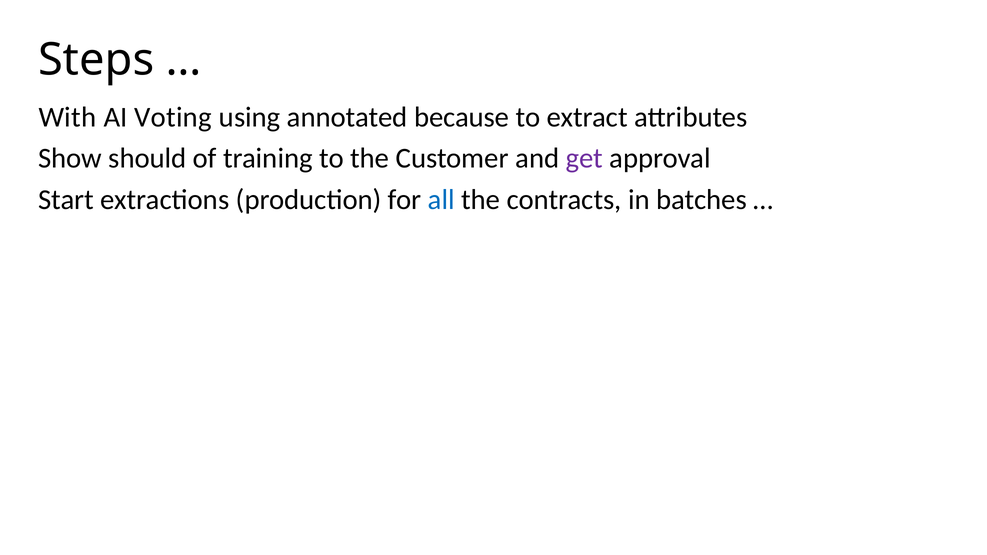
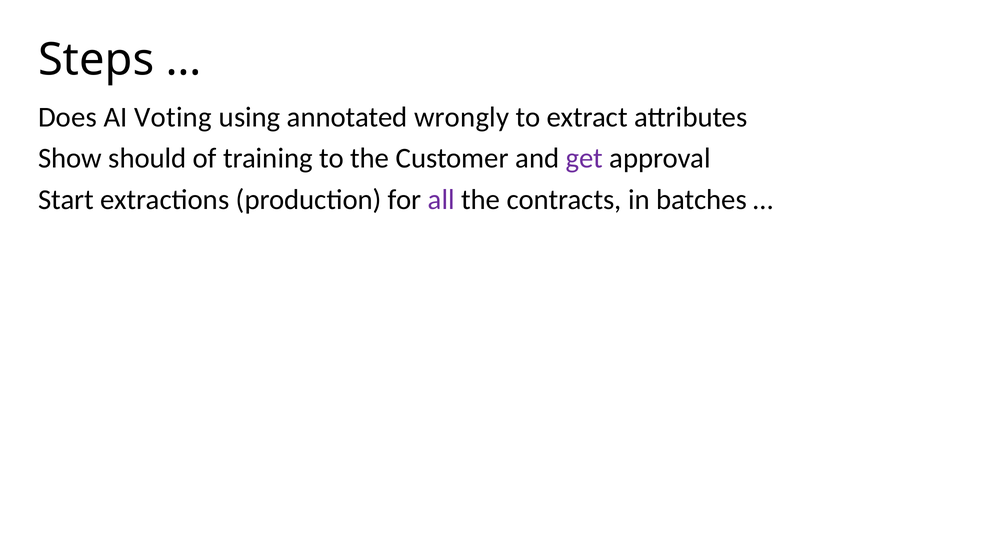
With: With -> Does (67, 117)
because: because -> wrongly (462, 117)
all colour: blue -> purple (441, 200)
